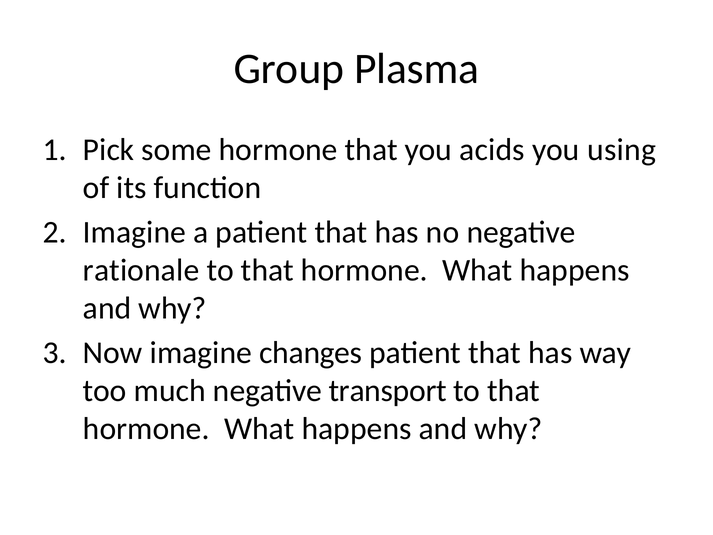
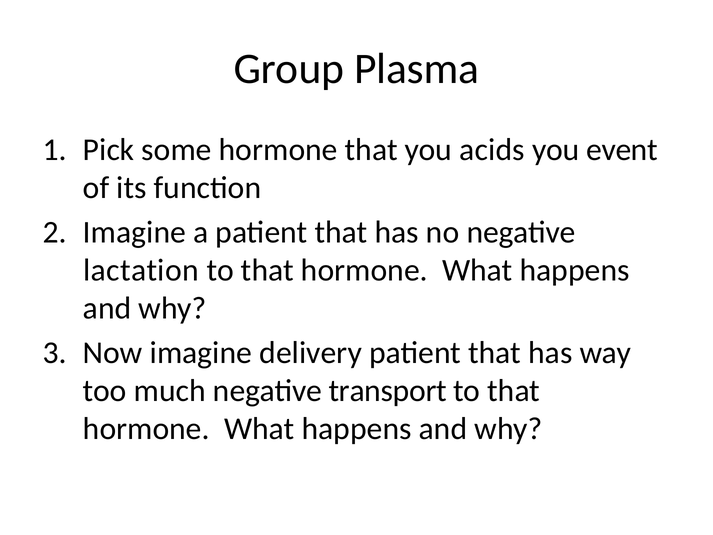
using: using -> event (622, 150)
rationale: rationale -> lactation (141, 270)
changes: changes -> delivery (311, 352)
